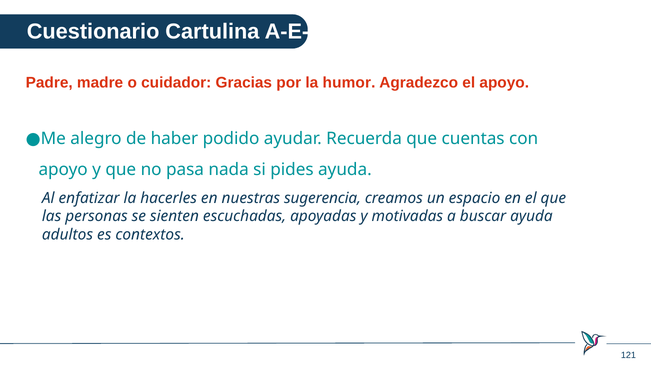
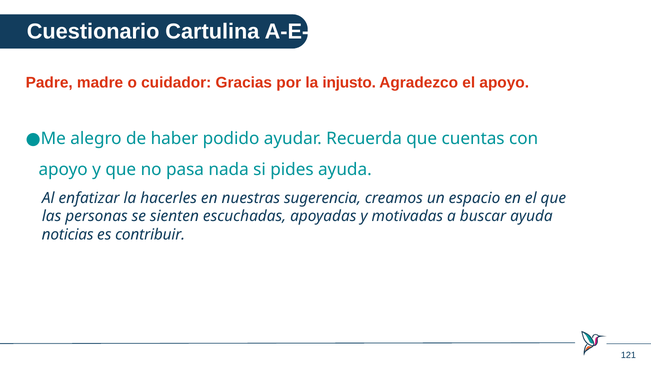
humor: humor -> injusto (349, 83)
adultos: adultos -> noticias (68, 235)
contextos: contextos -> contribuir (150, 235)
